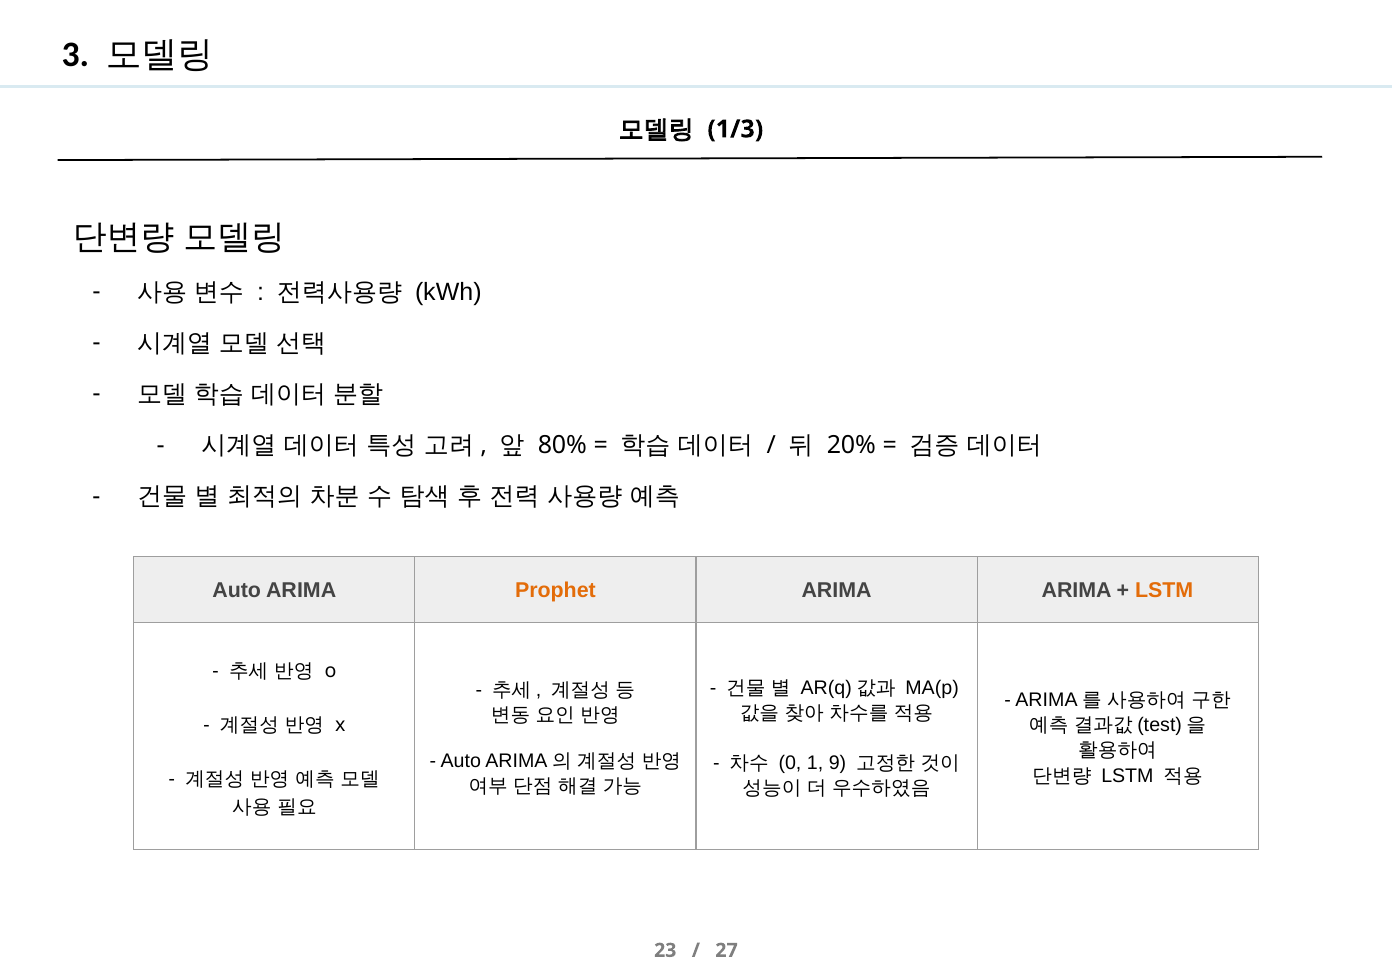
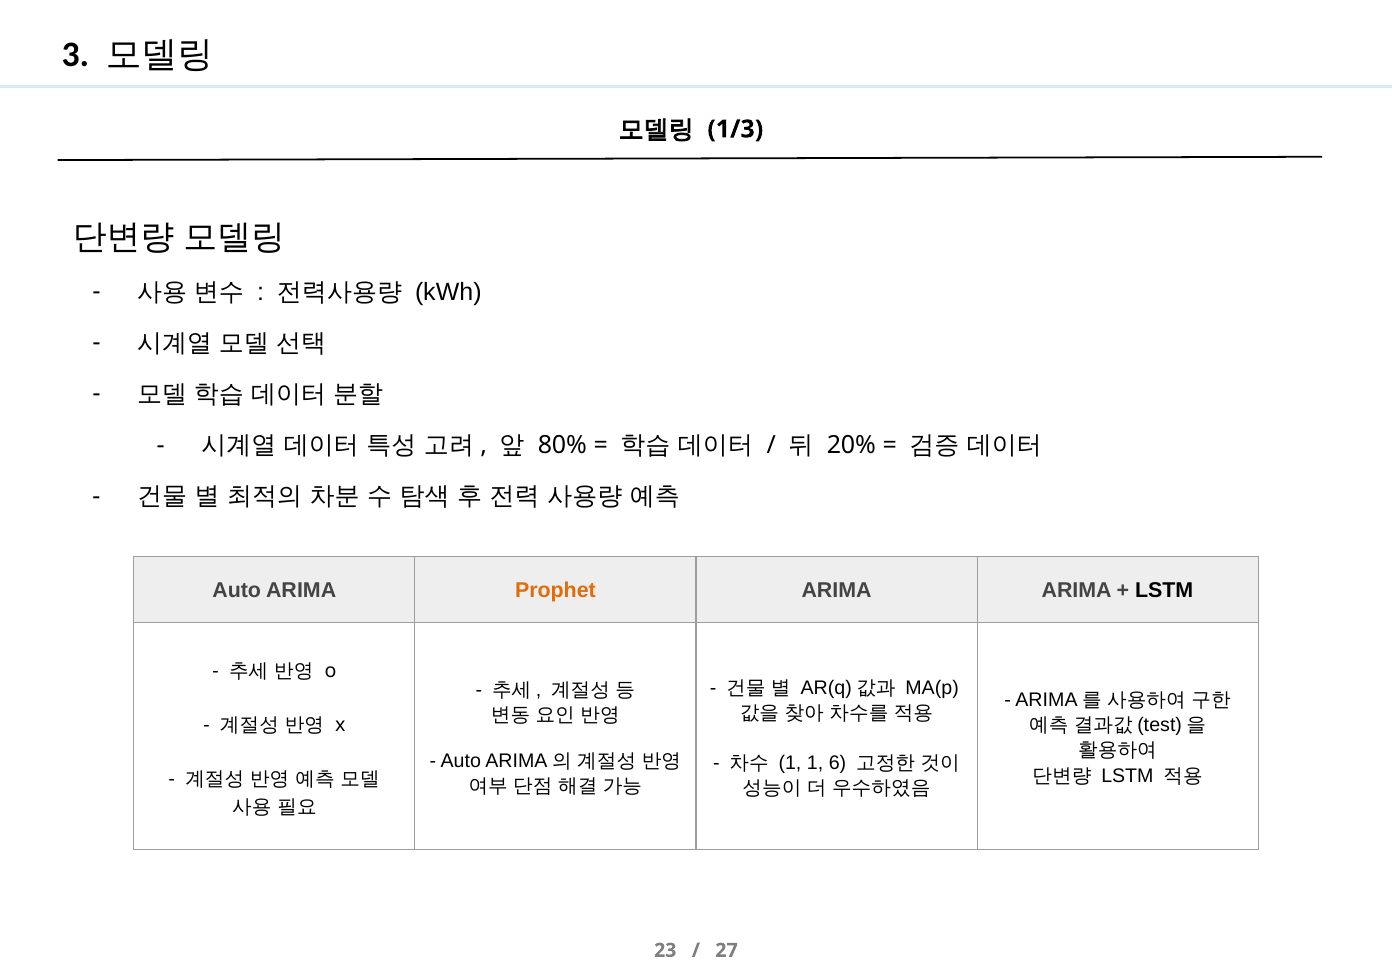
LSTM colour: orange -> black (1164, 590)
0: 0 -> 1 (790, 763)
9: 9 -> 6 (837, 763)
